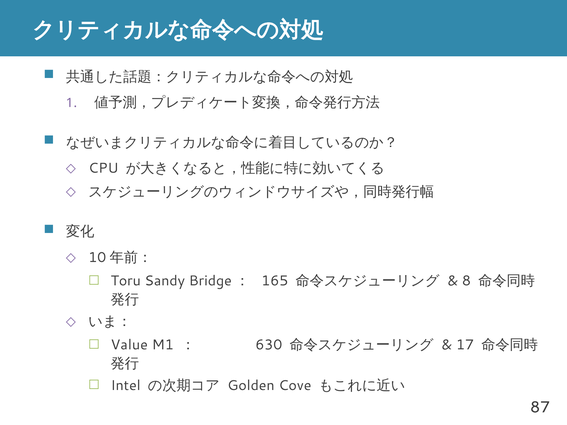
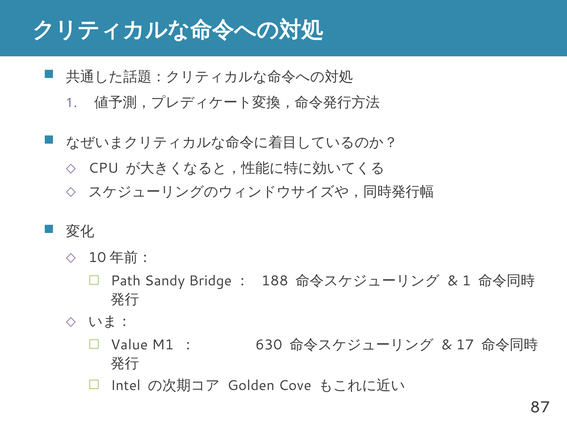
Toru: Toru -> Path (126, 281)
165: 165 -> 188 (275, 281)
8: 8 -> 1 (466, 281)
